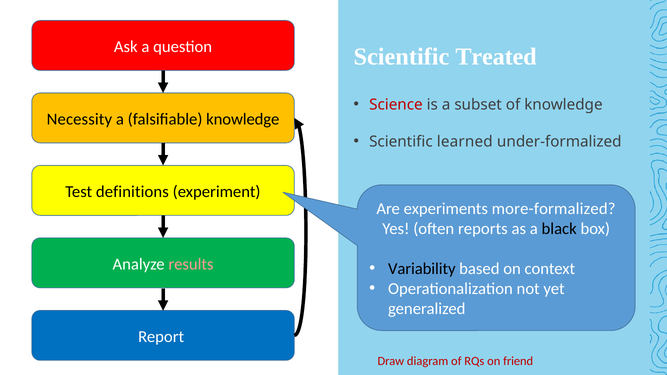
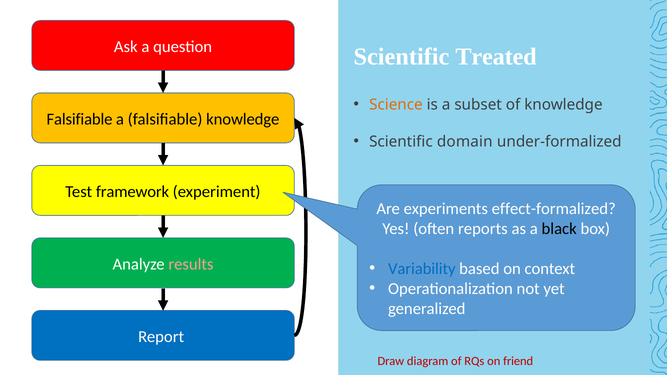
Science colour: red -> orange (396, 105)
Necessity: Necessity -> Falsifiable (80, 119)
learned: learned -> domain (465, 142)
definitions: definitions -> framework (133, 192)
more-formalized: more-formalized -> effect-formalized (554, 209)
Variability colour: black -> blue (422, 269)
